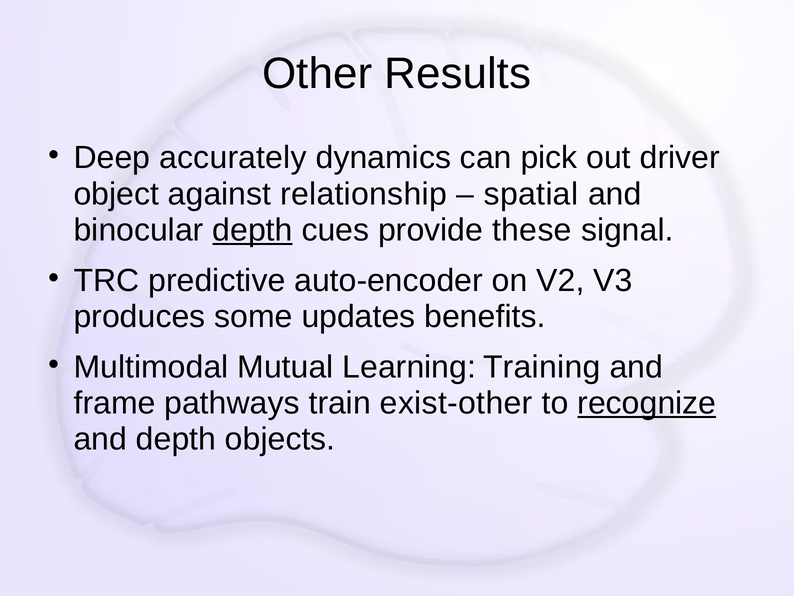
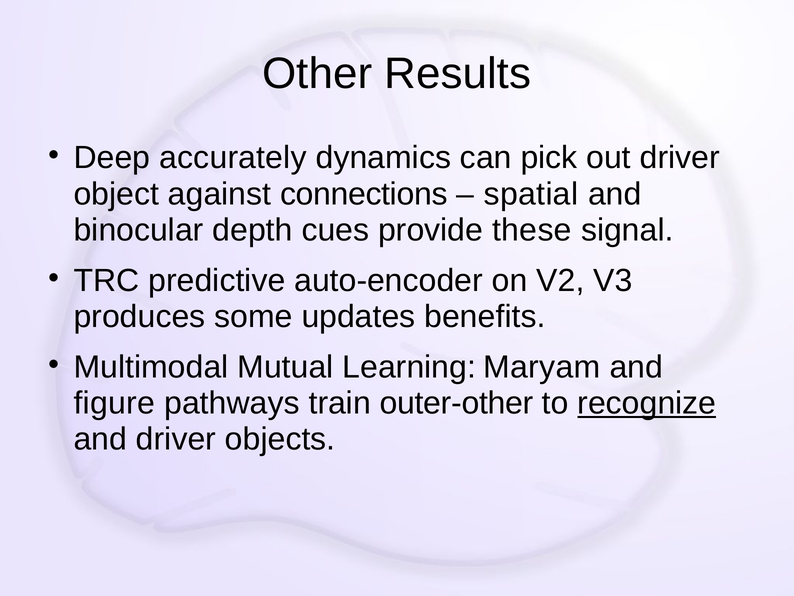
relationship: relationship -> connections (364, 194)
depth underline: present -> none (253, 230)
Training: Training -> Maryam (542, 367)
frame: frame -> figure (114, 403)
exist-other: exist-other -> outer-other (457, 403)
and depth: depth -> driver (176, 439)
